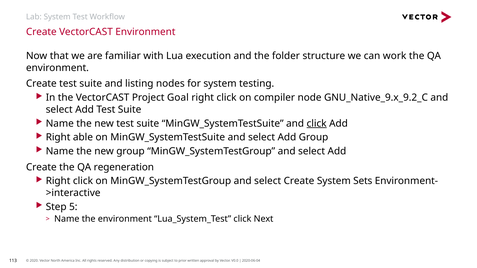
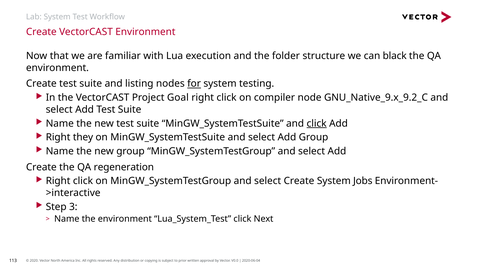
work: work -> black (395, 56)
for underline: none -> present (194, 84)
able: able -> they (83, 137)
Sets: Sets -> Jobs (363, 181)
5: 5 -> 3 (73, 207)
